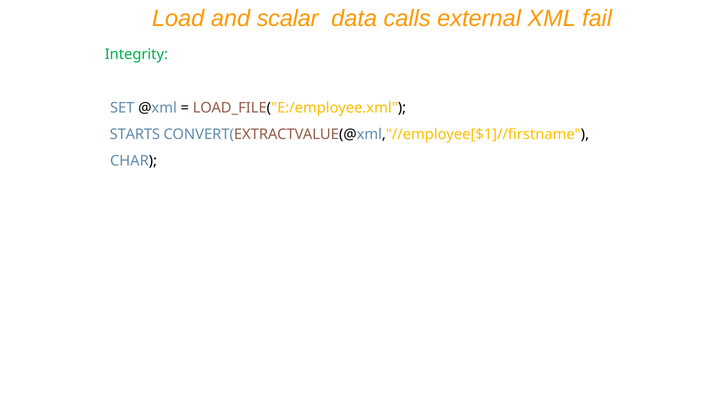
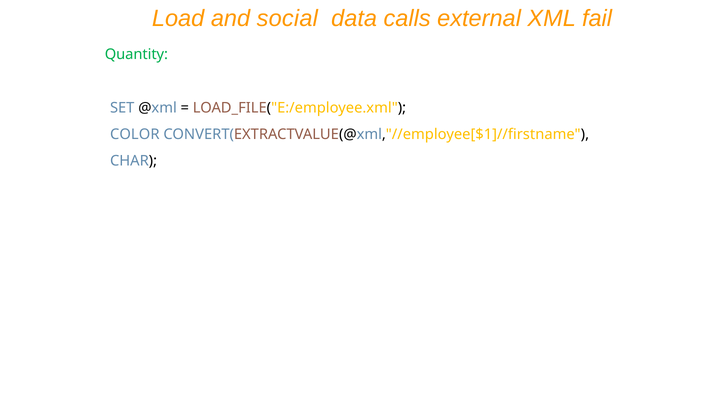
scalar: scalar -> social (287, 18)
Integrity: Integrity -> Quantity (136, 54)
STARTS: STARTS -> COLOR (135, 135)
